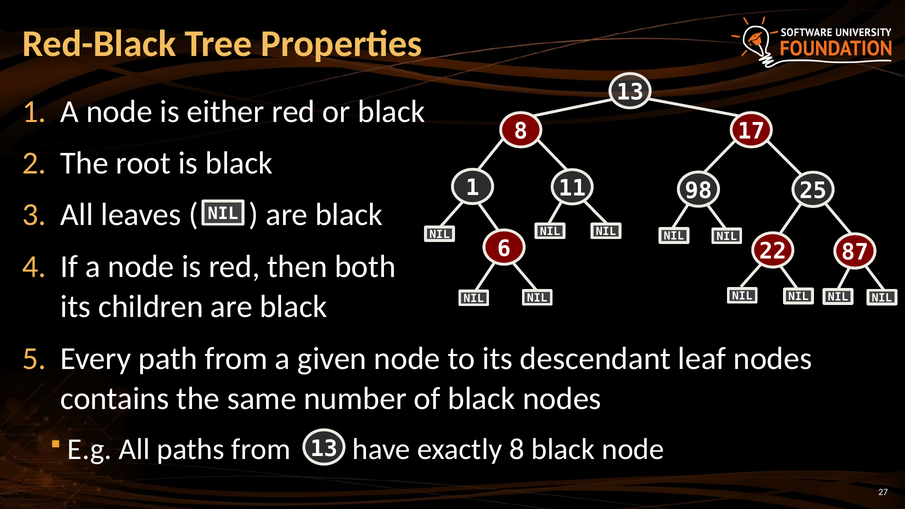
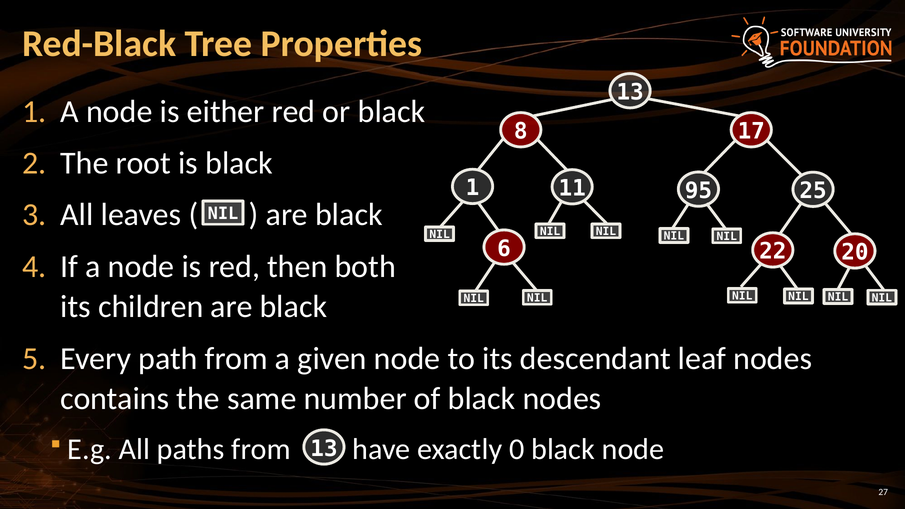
98: 98 -> 95 (698, 191)
87: 87 -> 20 (855, 253)
exactly 8: 8 -> 0 (517, 449)
